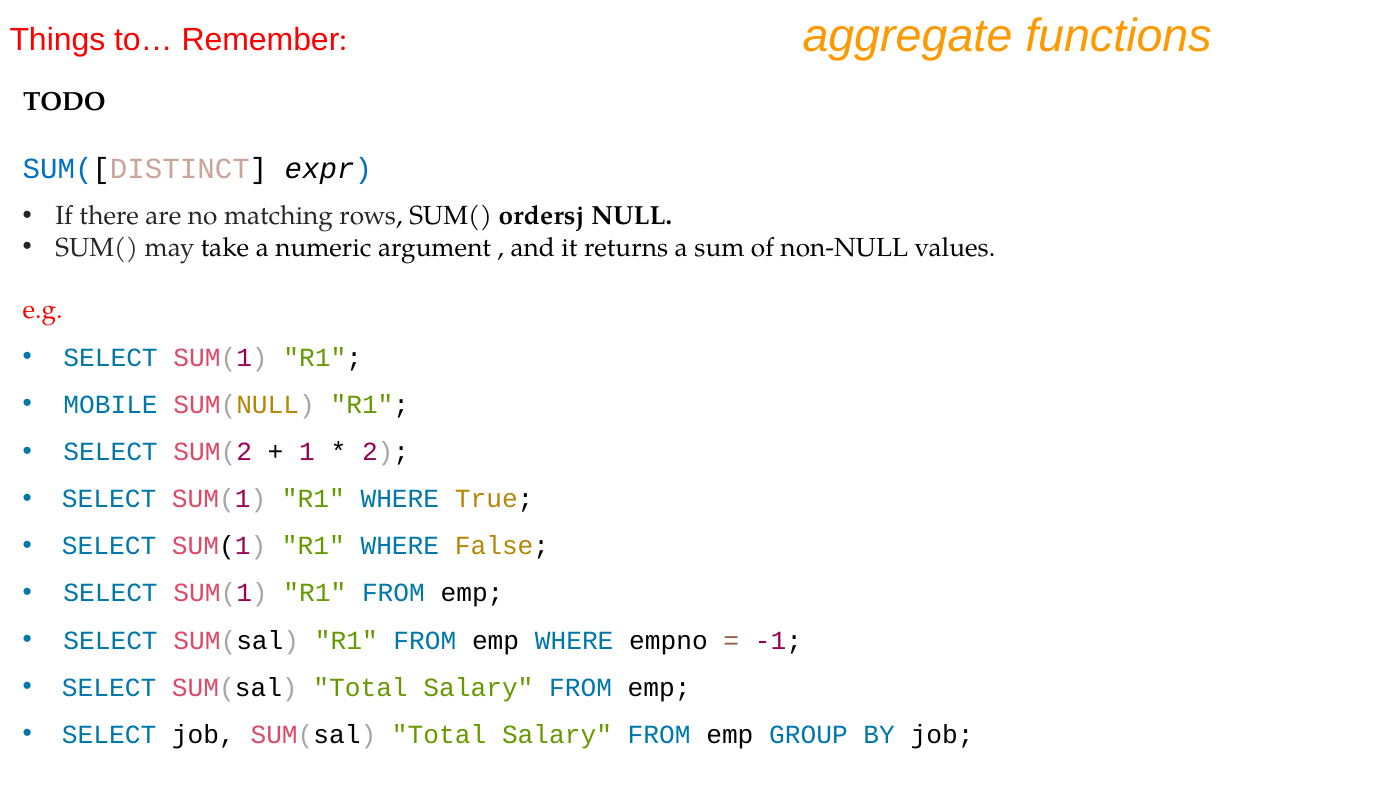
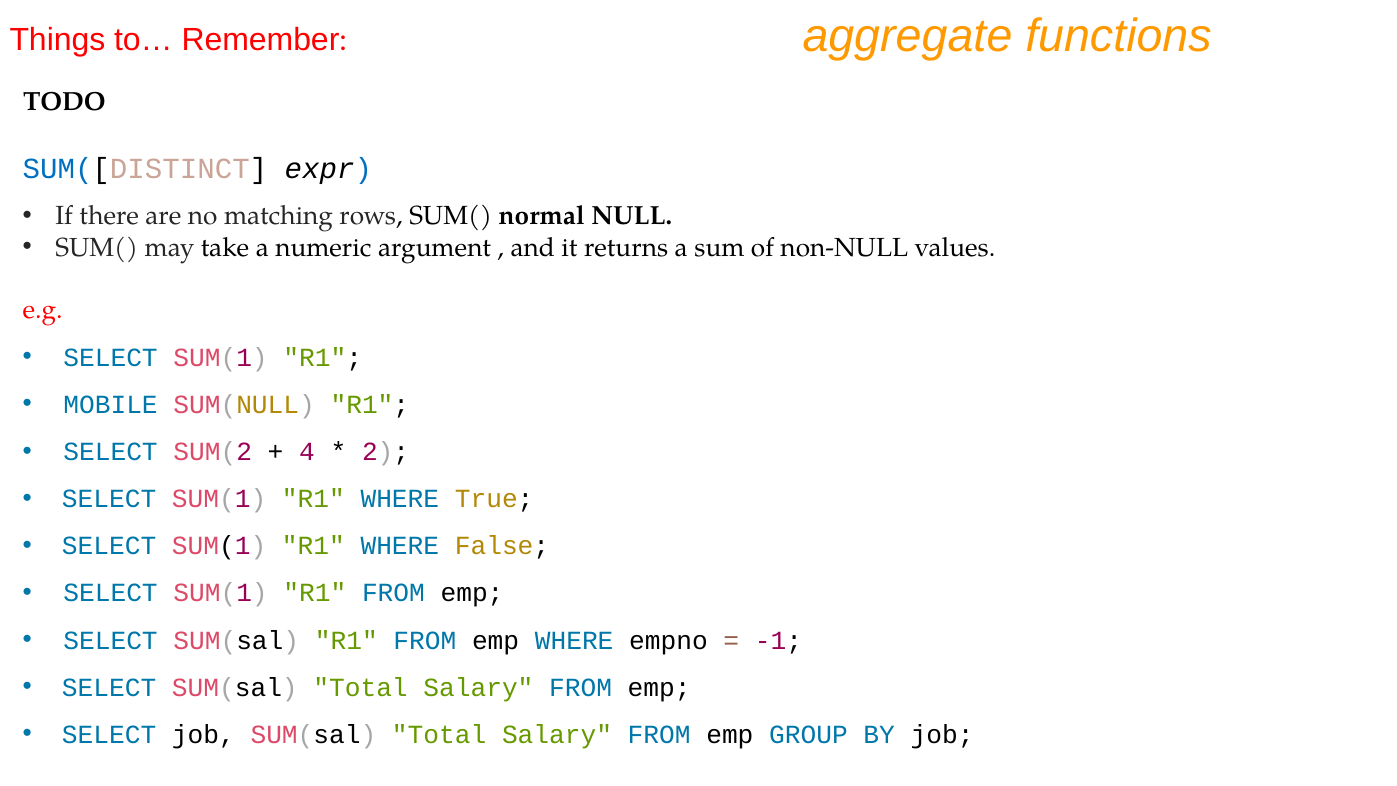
ordersj: ordersj -> normal (542, 216)
1: 1 -> 4 (307, 452)
